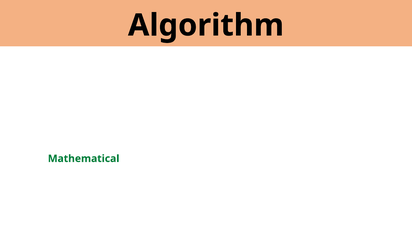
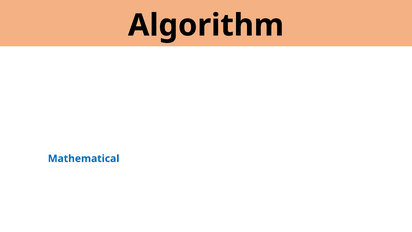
Mathematical colour: green -> blue (84, 158)
